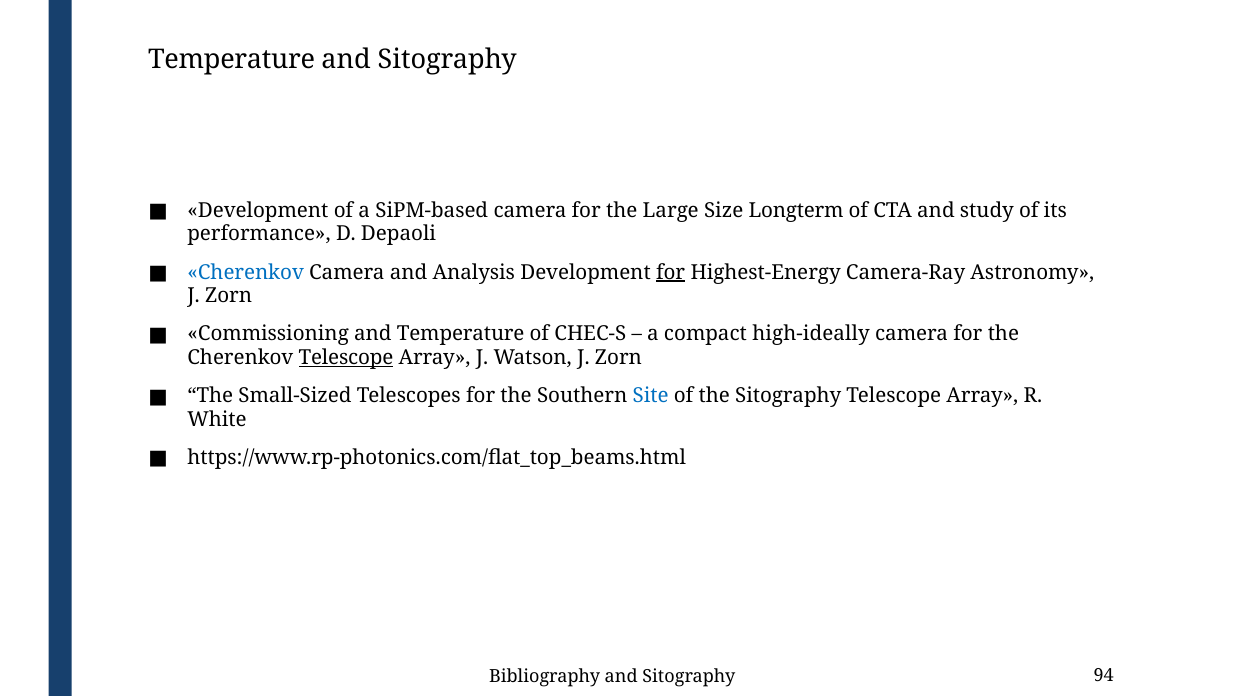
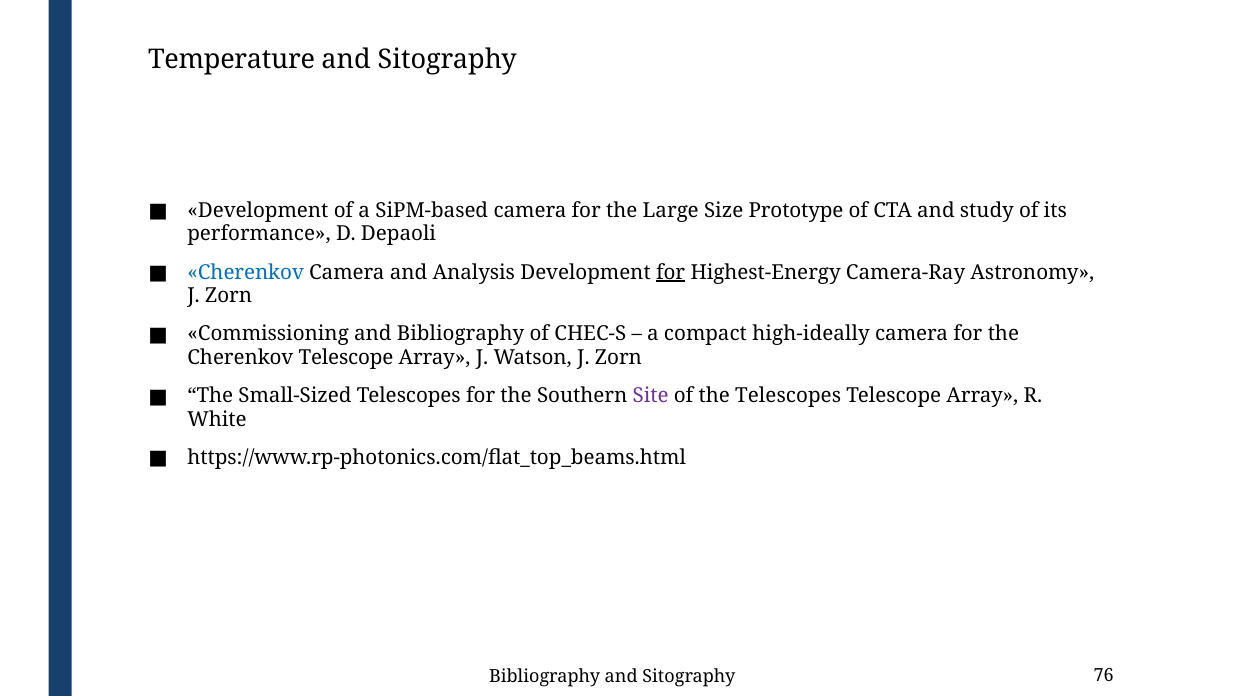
Longterm: Longterm -> Prototype (796, 210)
and Temperature: Temperature -> Bibliography (461, 334)
Telescope underline: present -> none (346, 357)
Site colour: blue -> purple (651, 396)
the Sitography: Sitography -> Telescopes (788, 396)
94: 94 -> 76 (1104, 675)
